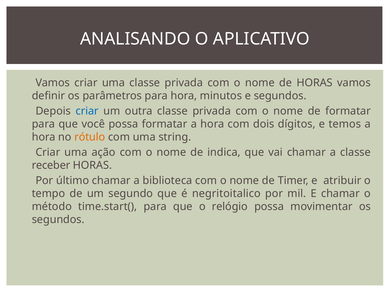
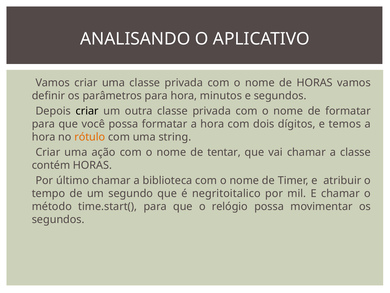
criar colour: blue -> black (87, 111)
indica: indica -> tentar (224, 152)
receber: receber -> contém (51, 165)
